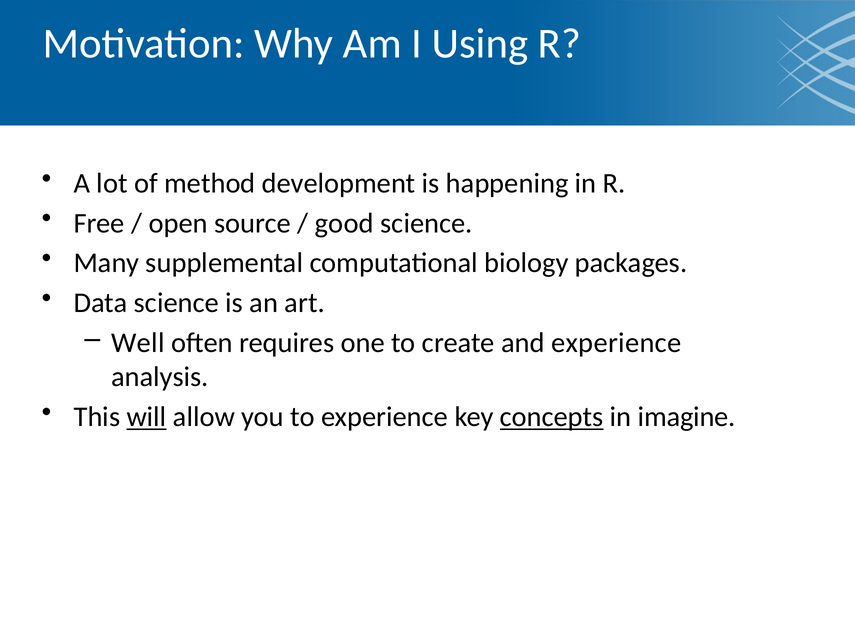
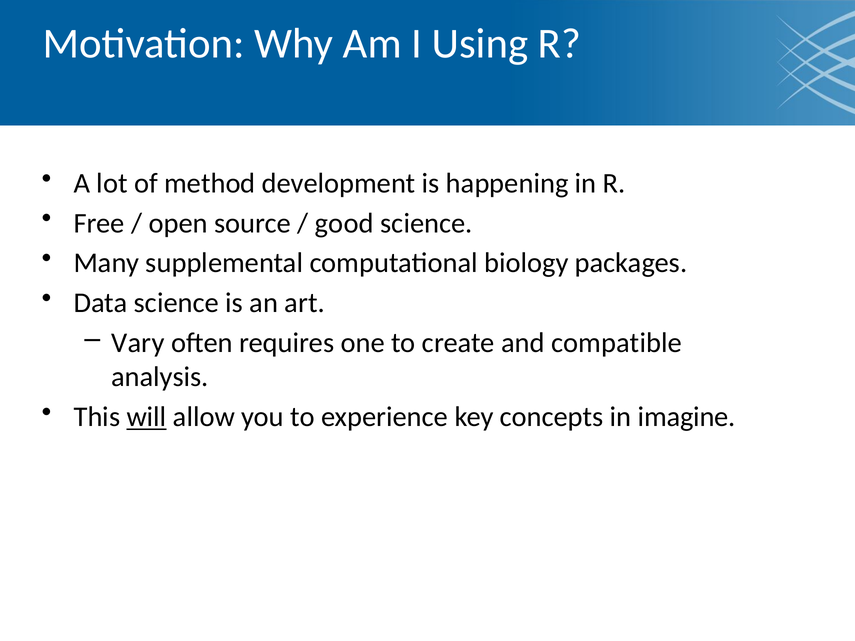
Well: Well -> Vary (138, 343)
and experience: experience -> compatible (616, 343)
concepts underline: present -> none (552, 417)
